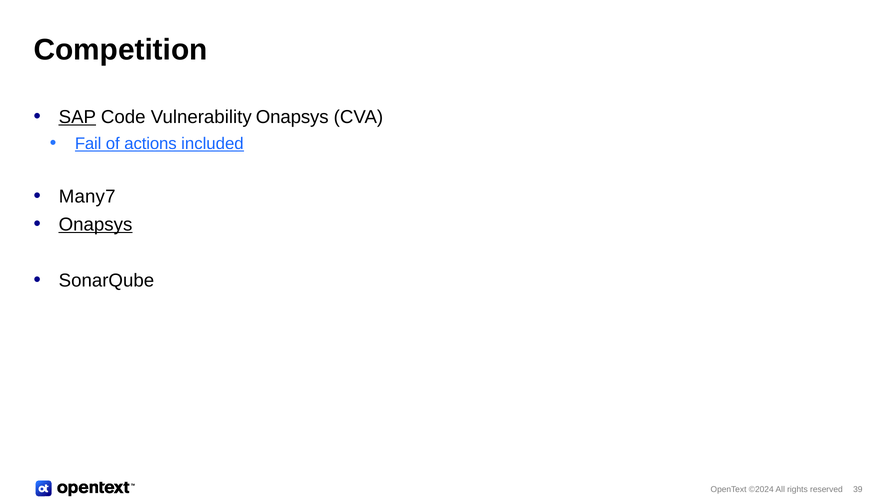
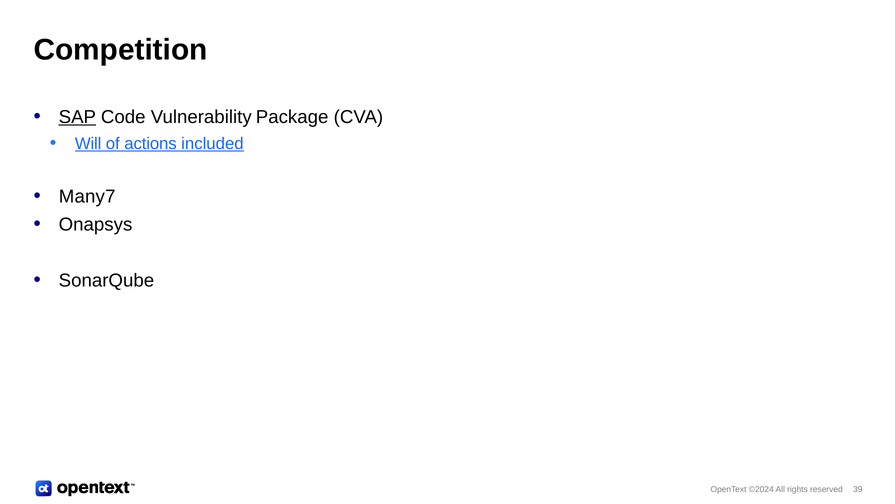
Vulnerability Onapsys: Onapsys -> Package (292, 117)
Fail: Fail -> Will (88, 144)
Onapsys underline: present -> none (96, 224)
